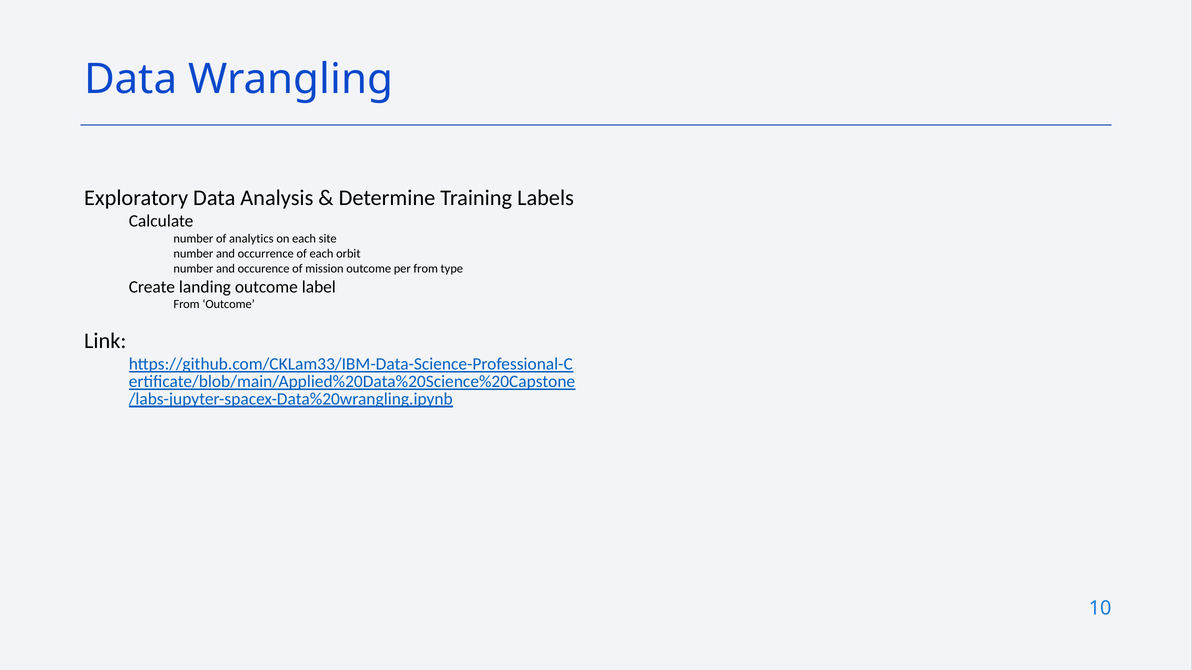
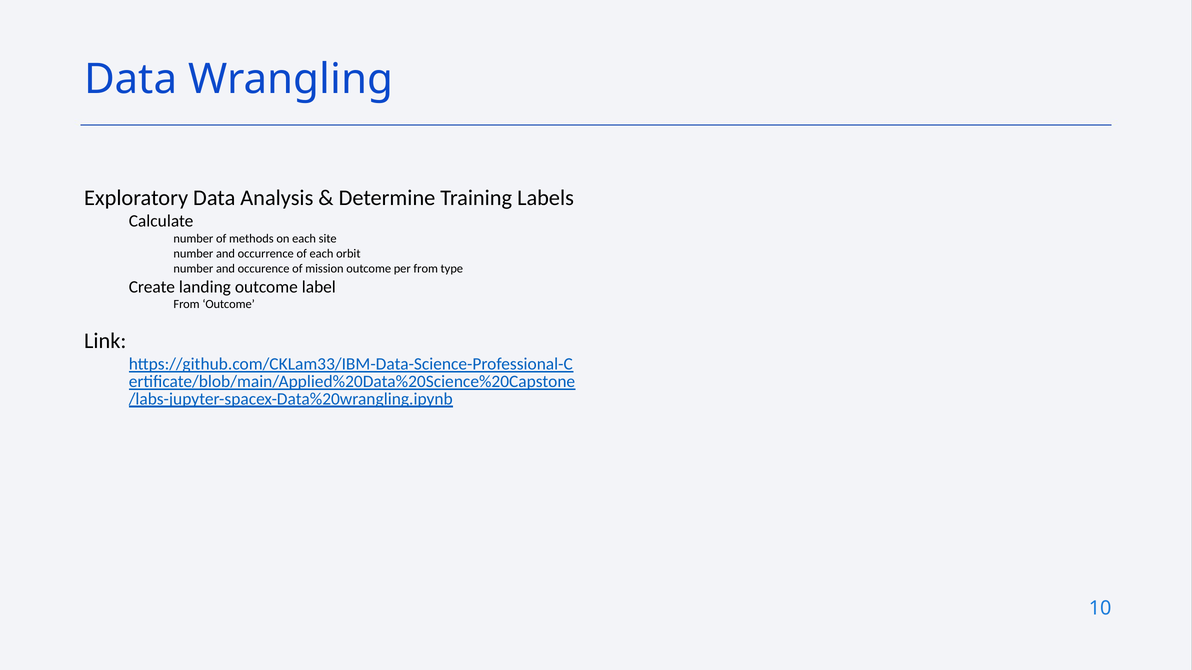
analytics: analytics -> methods (251, 239)
